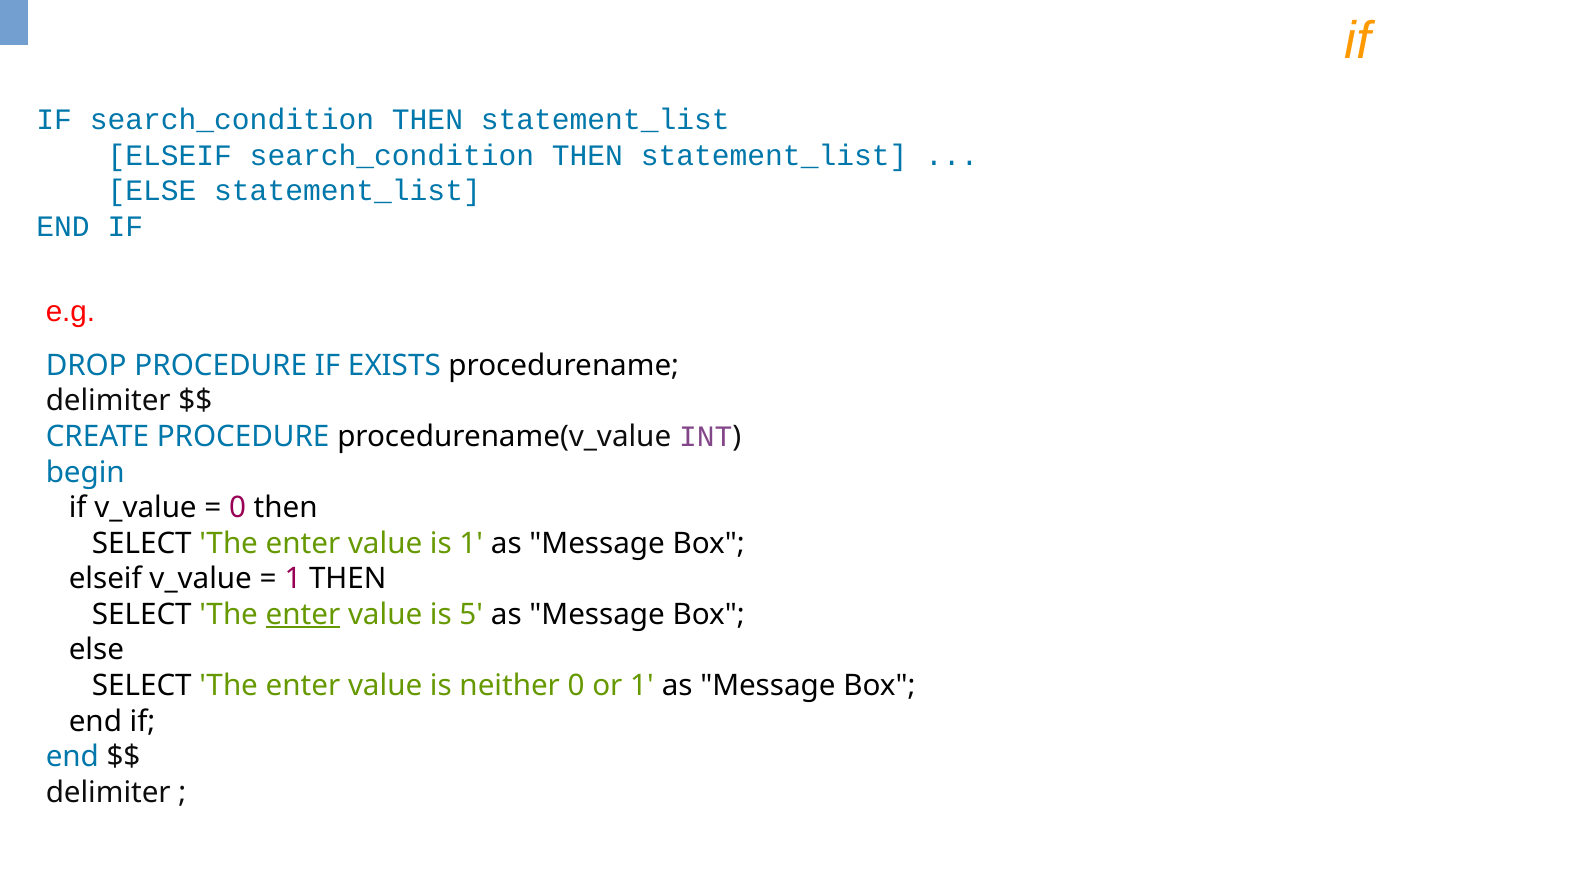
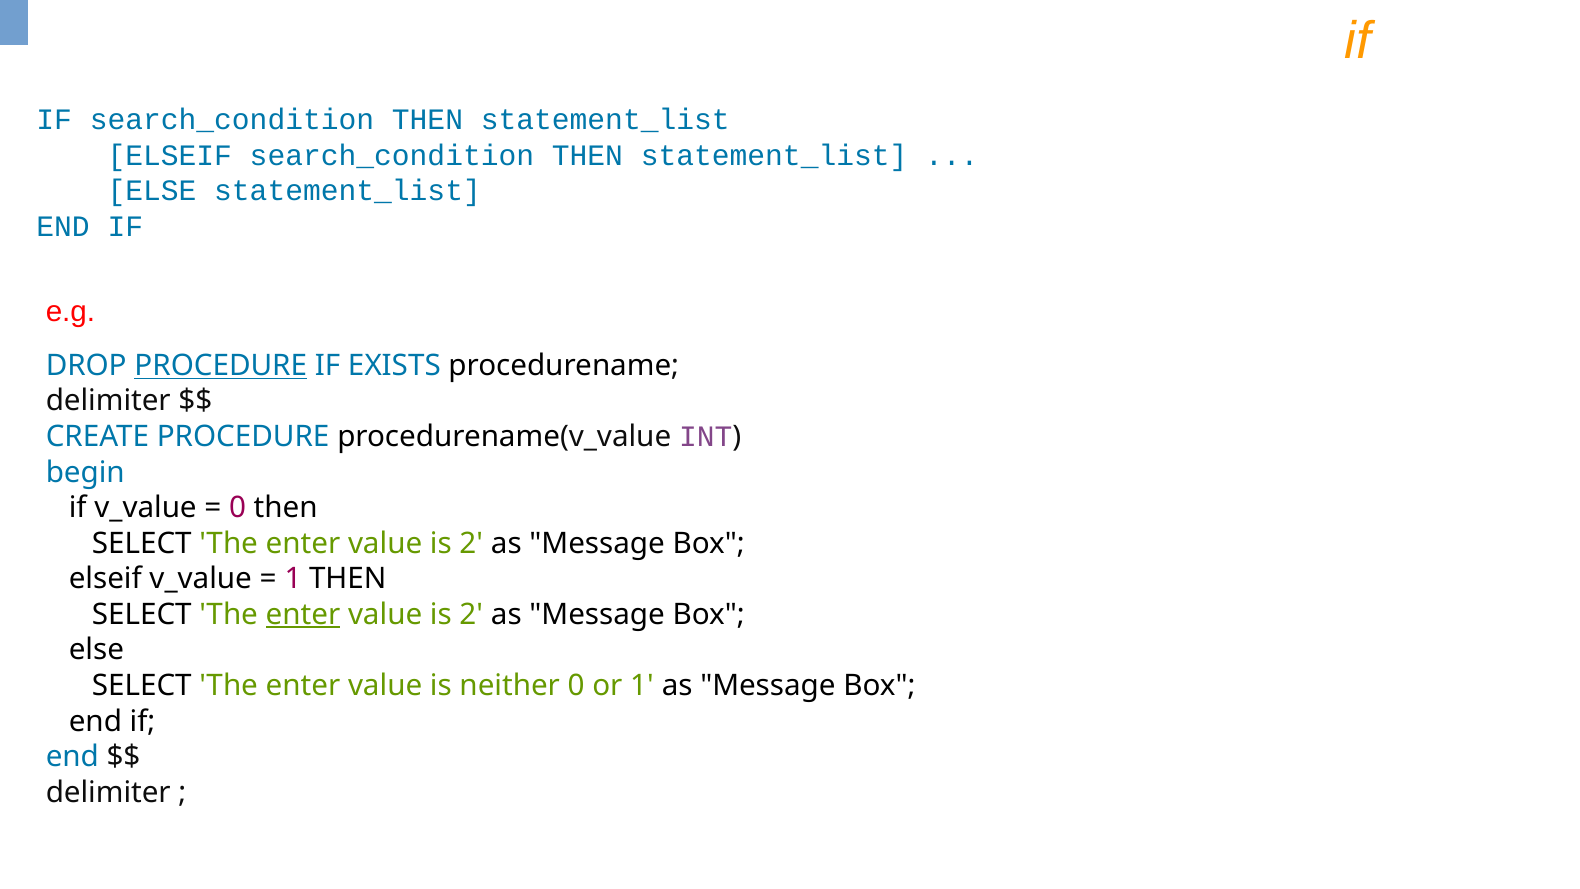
PROCEDURE underline: none -> present (221, 366)
1: 1 -> 2 (471, 543)
5: 5 -> 2 (471, 614)
